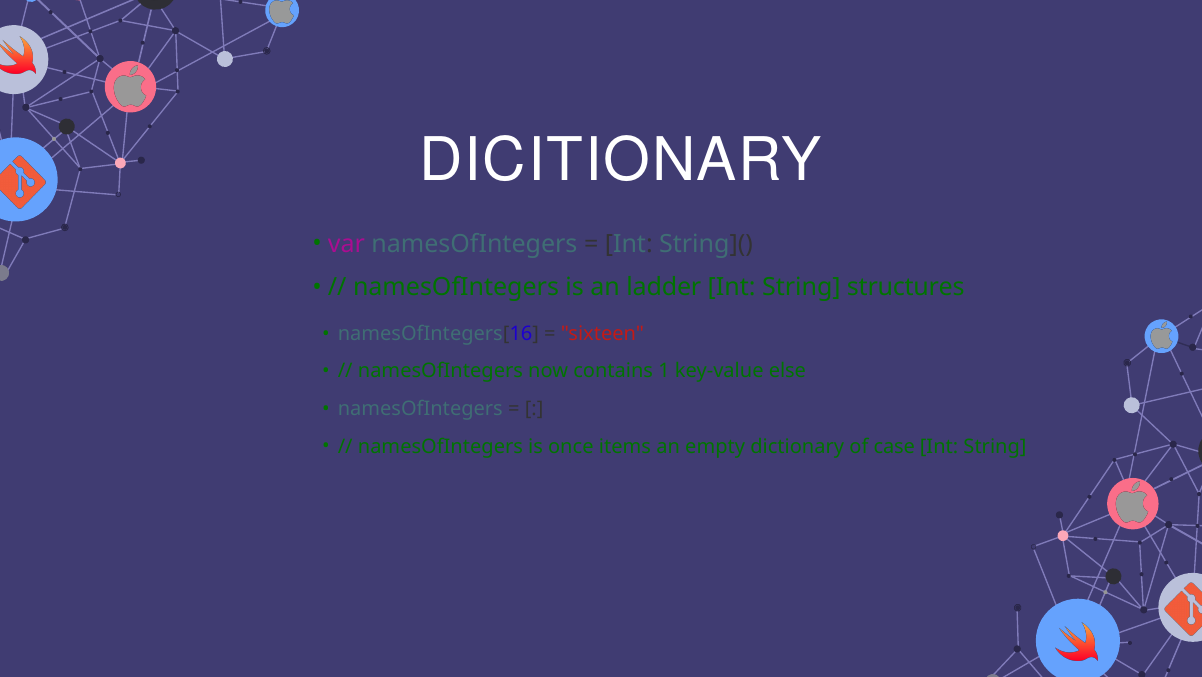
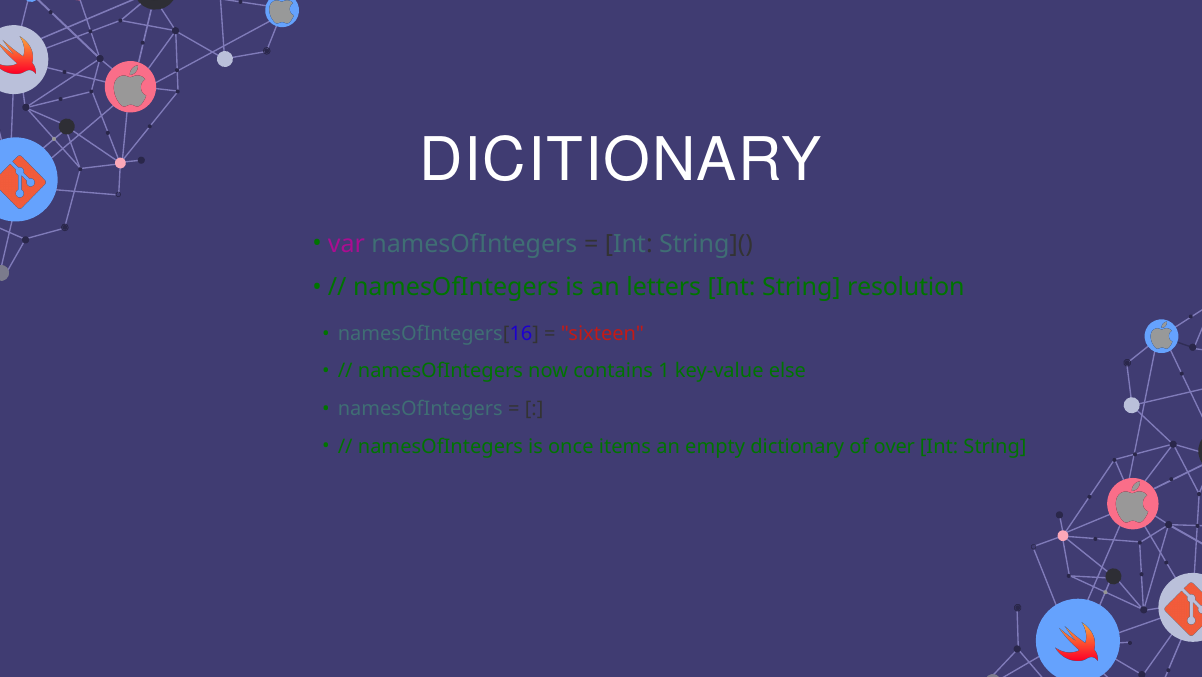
ladder: ladder -> letters (664, 287)
structures: structures -> resolution (906, 287)
case: case -> over (894, 446)
